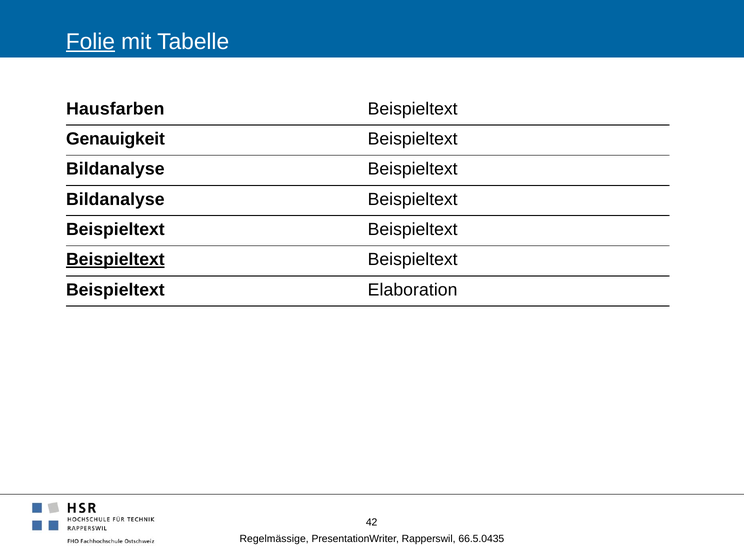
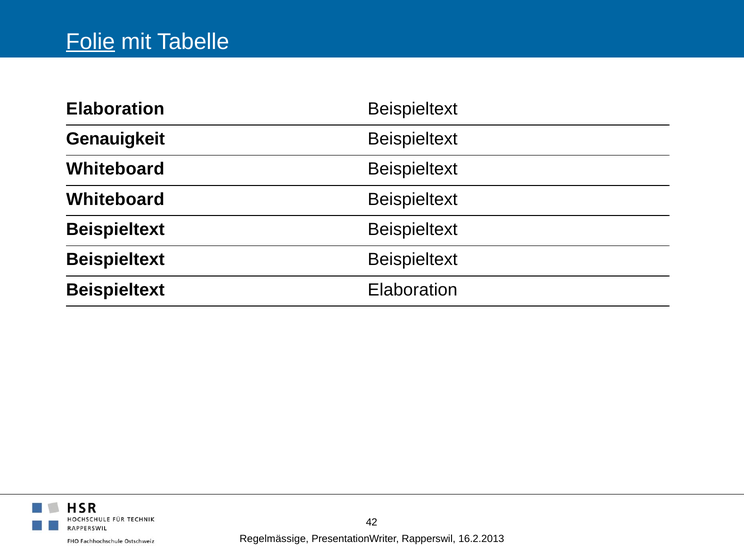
Hausfarben: Hausfarben -> Elaboration (115, 109)
Bildanalyse: Bildanalyse -> Whiteboard (115, 169)
Bildanalyse: Bildanalyse -> Whiteboard (115, 199)
Beispieltext underline: present -> none (115, 260)
66.5.0435: 66.5.0435 -> 16.2.2013 (481, 539)
